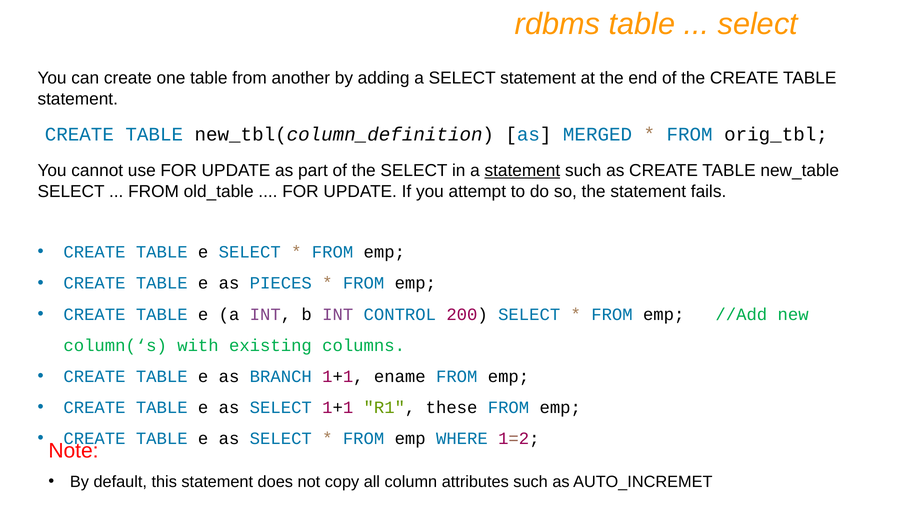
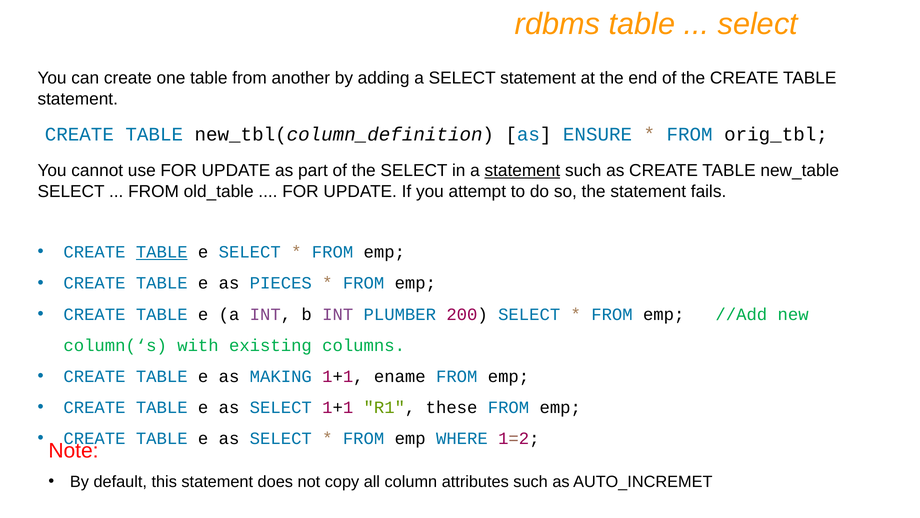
MERGED: MERGED -> ENSURE (598, 134)
TABLE underline: none -> present (162, 252)
CONTROL: CONTROL -> PLUMBER (400, 314)
BRANCH: BRANCH -> MAKING (281, 376)
